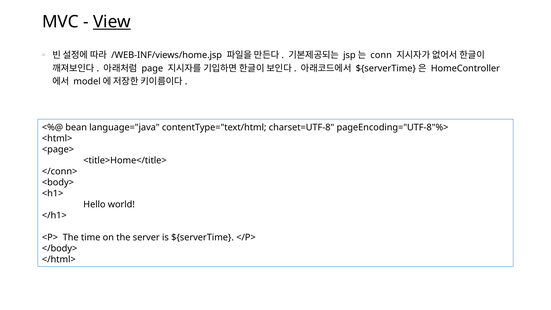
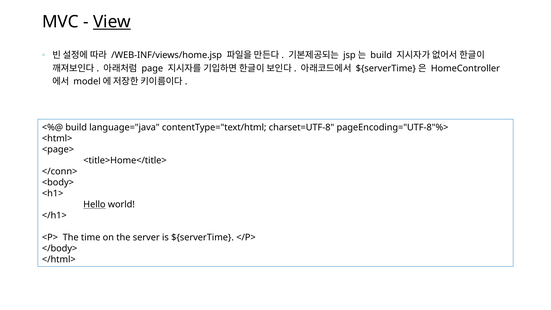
conn: conn -> build (381, 55)
bean: bean -> build (76, 127)
Hello underline: none -> present (94, 205)
